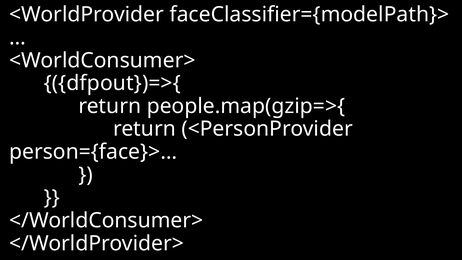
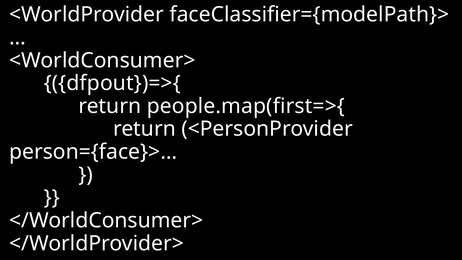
people.map(gzip=>{: people.map(gzip=>{ -> people.map(first=>{ (246, 106)
